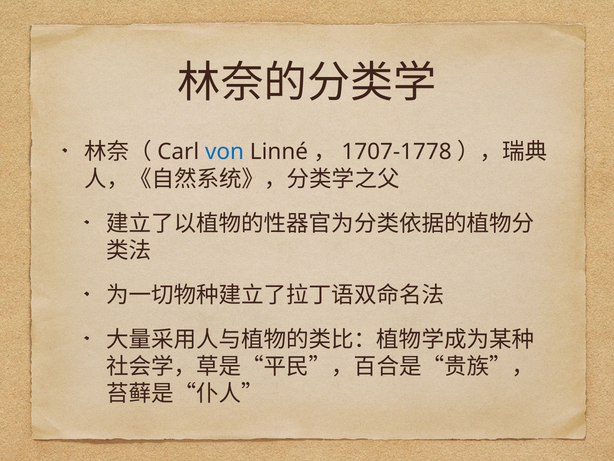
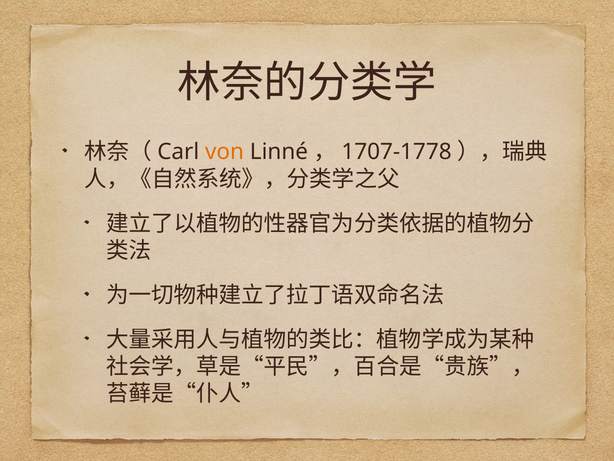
von colour: blue -> orange (225, 152)
